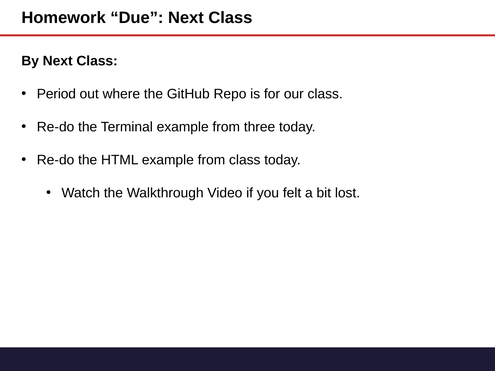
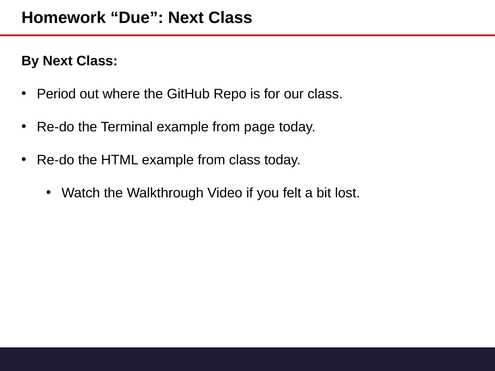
three: three -> page (259, 127)
